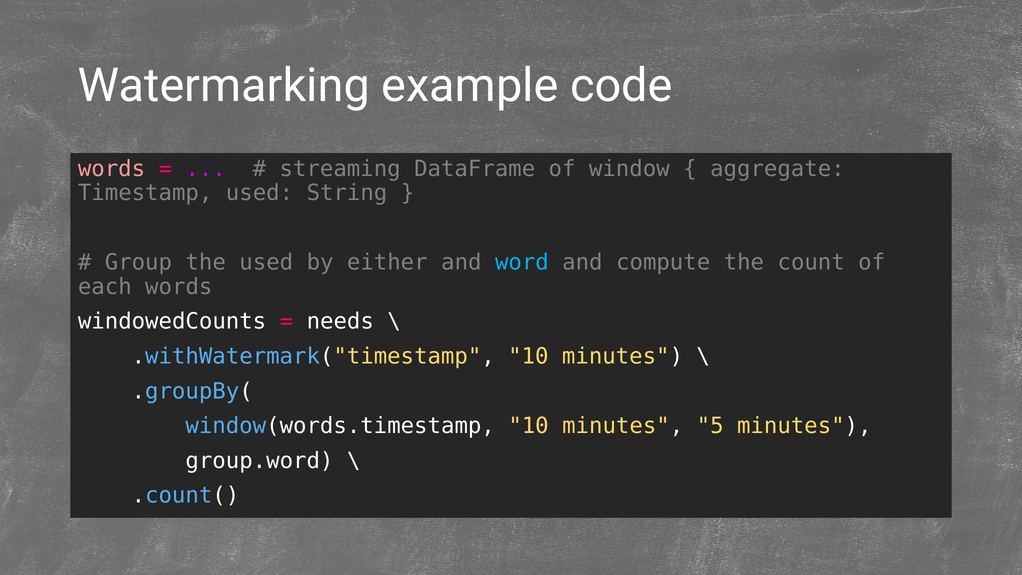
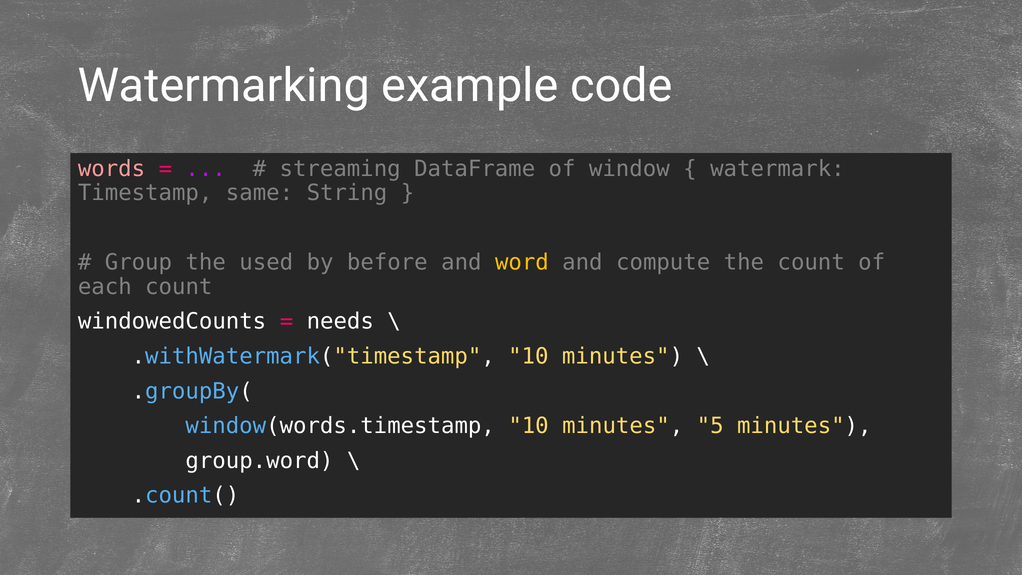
aggregate: aggregate -> watermark (777, 169)
Timestamp used: used -> same (259, 193)
either: either -> before (387, 263)
word colour: light blue -> yellow (522, 263)
each words: words -> count (179, 287)
